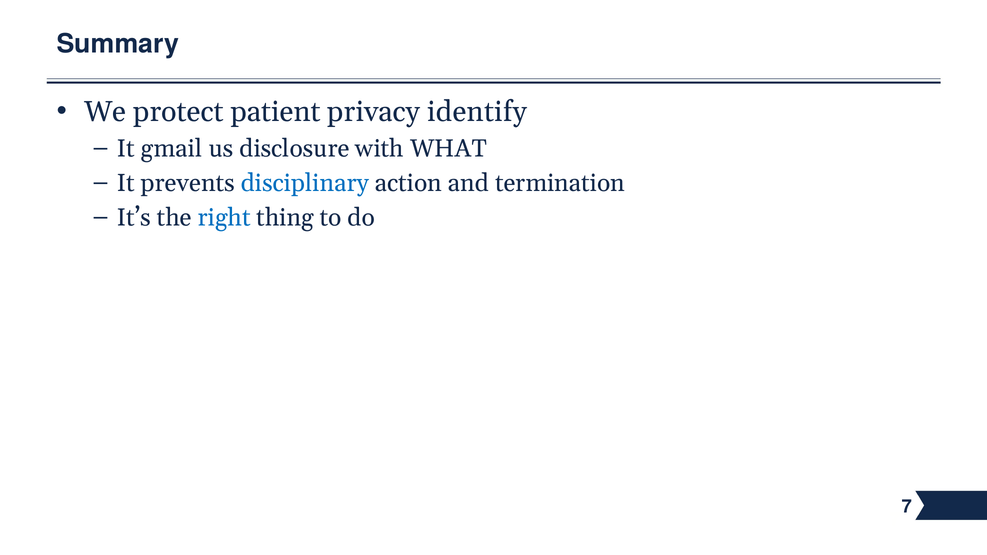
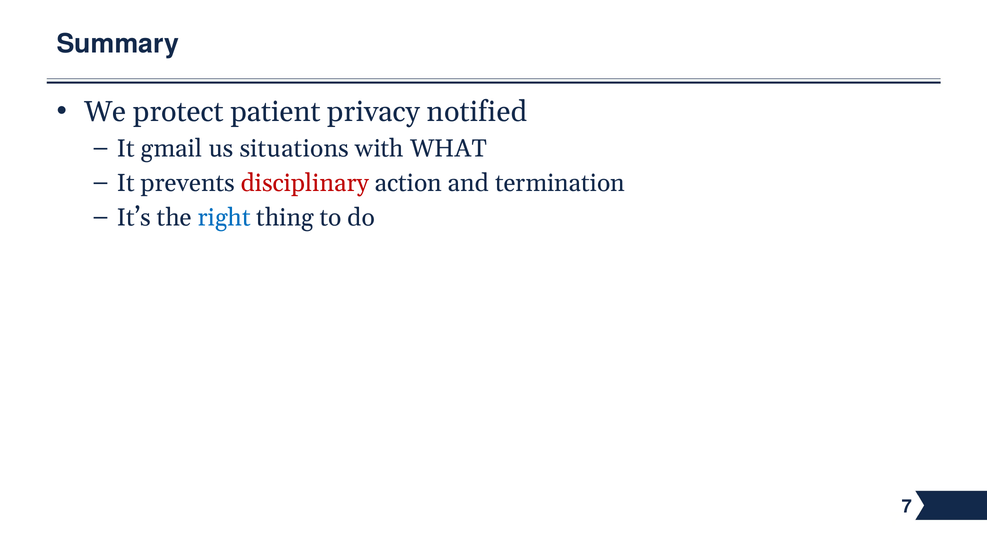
identify: identify -> notified (477, 112)
disclosure: disclosure -> situations (294, 149)
disciplinary colour: blue -> red (305, 183)
